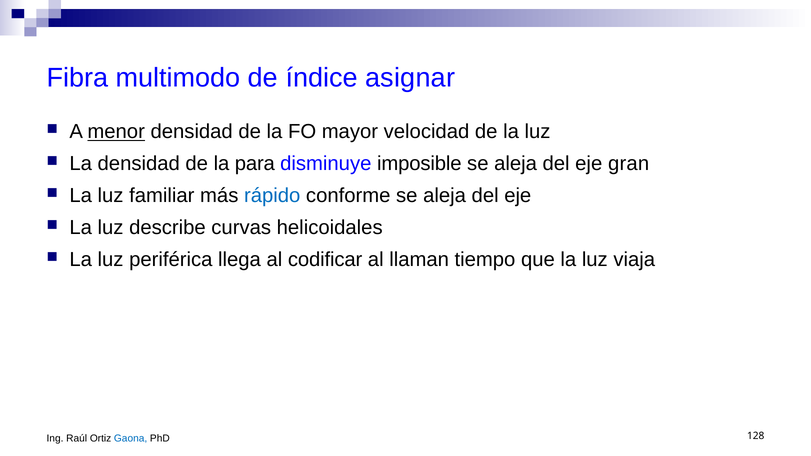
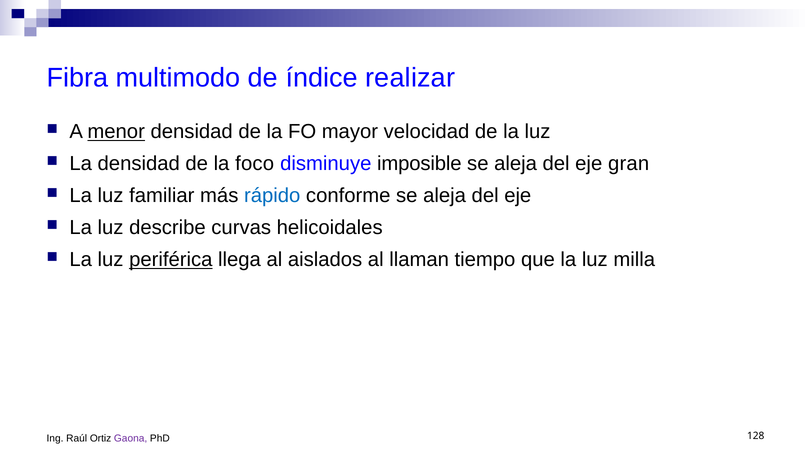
asignar: asignar -> realizar (410, 78)
para: para -> foco (255, 164)
periférica underline: none -> present (171, 260)
codificar: codificar -> aislados (325, 260)
viaja: viaja -> milla (634, 260)
Gaona colour: blue -> purple (131, 439)
